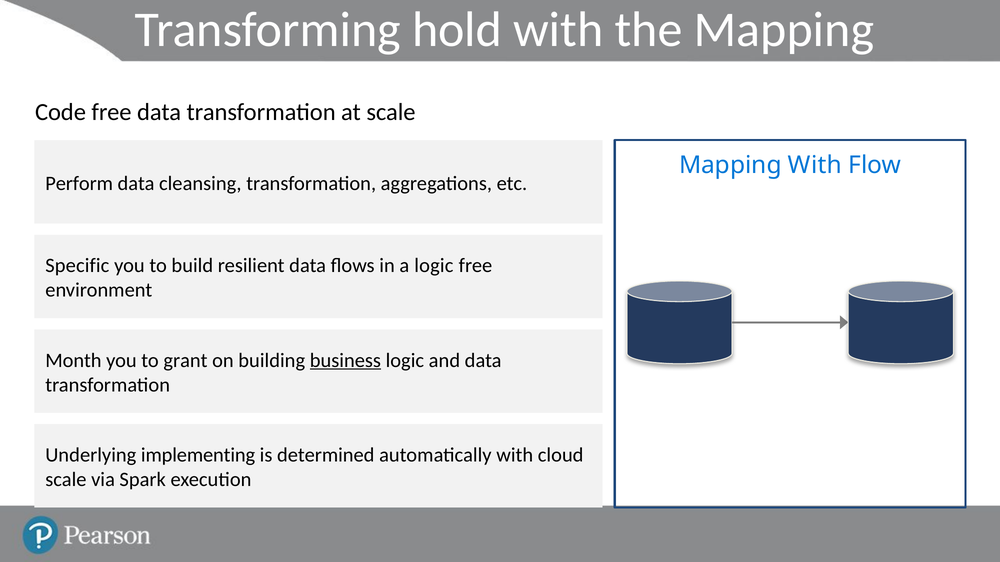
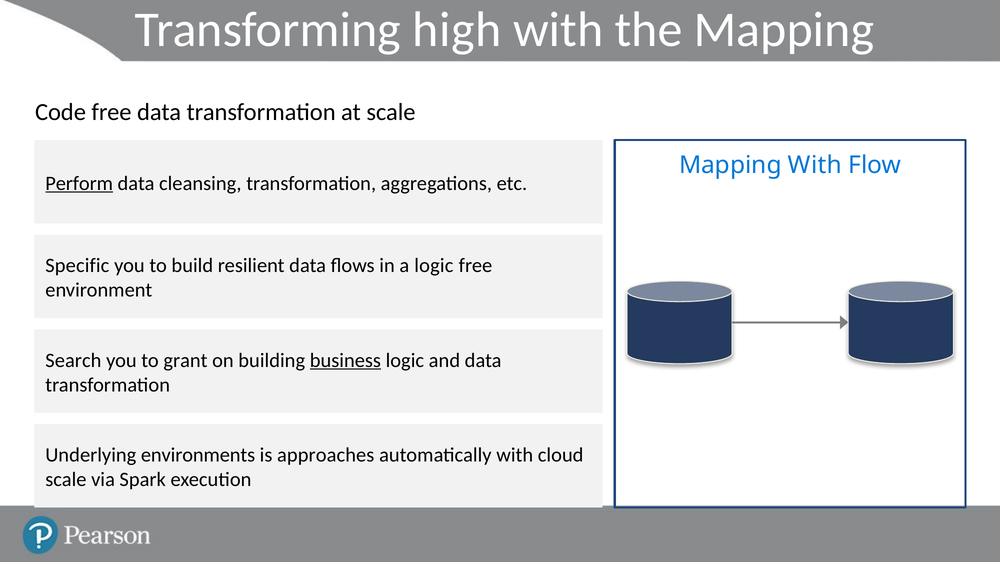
hold: hold -> high (457, 30)
Perform underline: none -> present (79, 183)
Month: Month -> Search (73, 361)
implementing: implementing -> environments (198, 455)
determined: determined -> approaches (326, 455)
